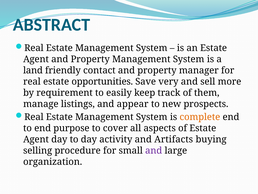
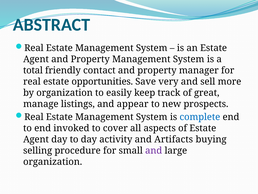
land: land -> total (33, 70)
by requirement: requirement -> organization (65, 93)
them: them -> great (207, 93)
complete colour: orange -> blue (200, 117)
purpose: purpose -> invoked (71, 128)
